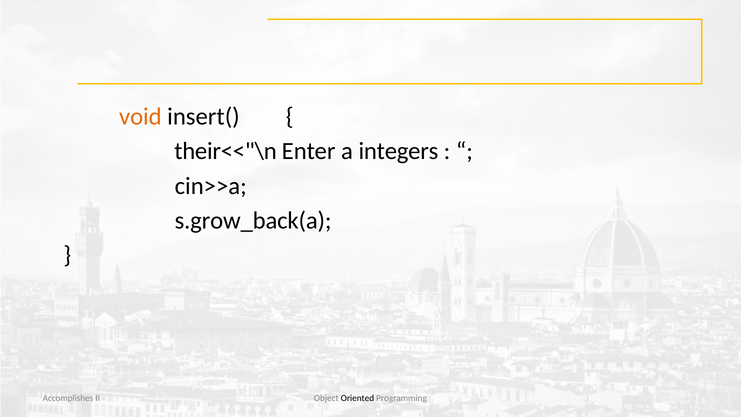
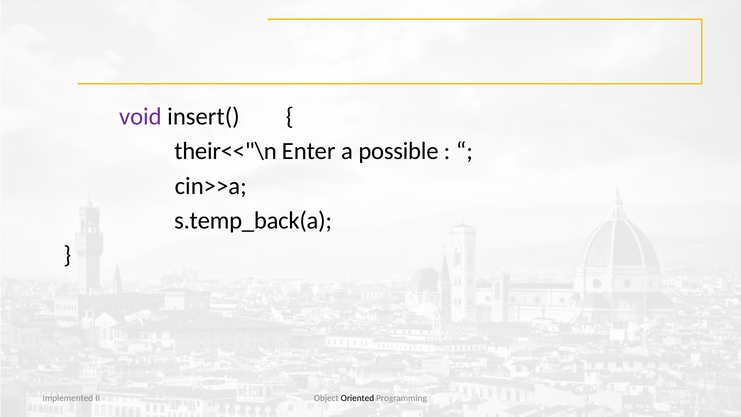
void colour: orange -> purple (140, 117)
integers: integers -> possible (398, 151)
s.grow_back(a: s.grow_back(a -> s.temp_back(a (253, 221)
Accomplishes: Accomplishes -> Implemented (68, 398)
